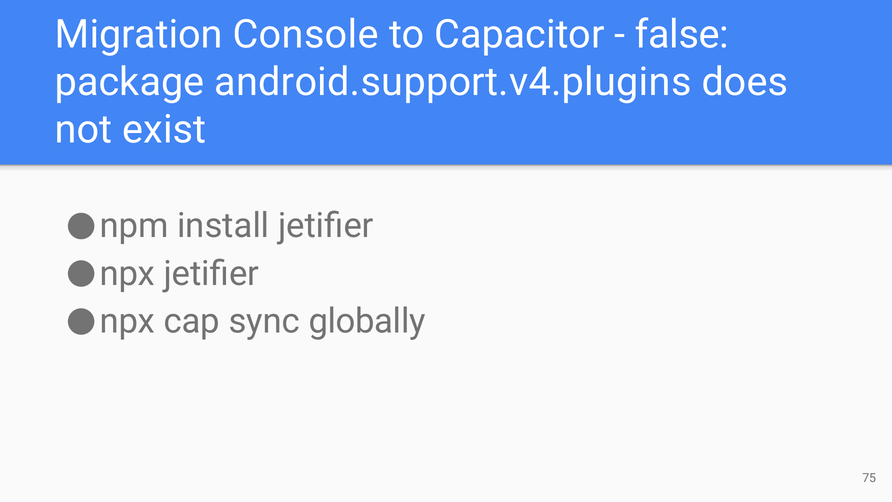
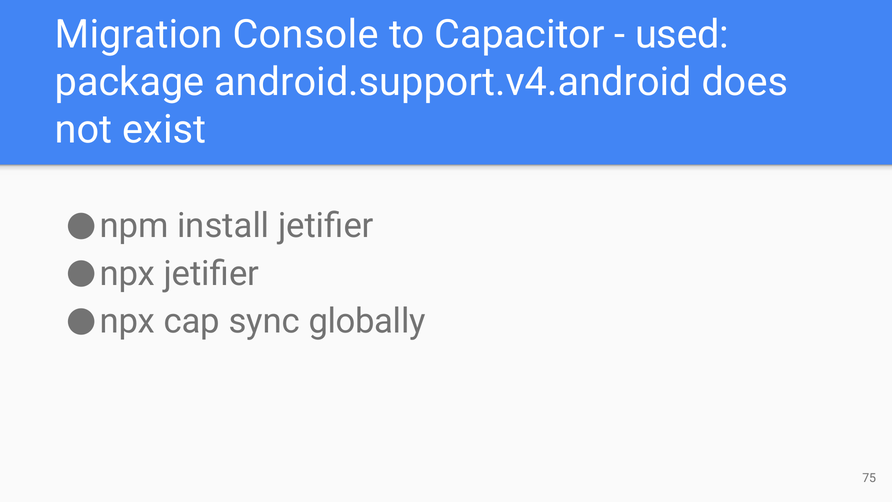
false: false -> used (682, 34)
android.support.v4.plugins: android.support.v4.plugins -> android.support.v4.android (453, 82)
